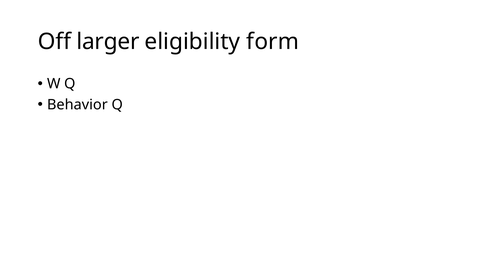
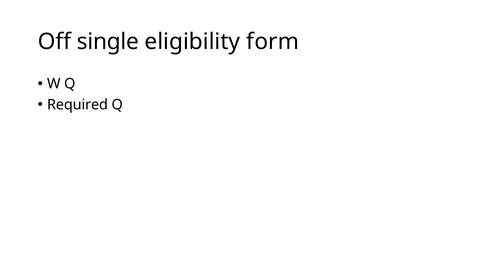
larger: larger -> single (108, 42)
Behavior: Behavior -> Required (77, 104)
